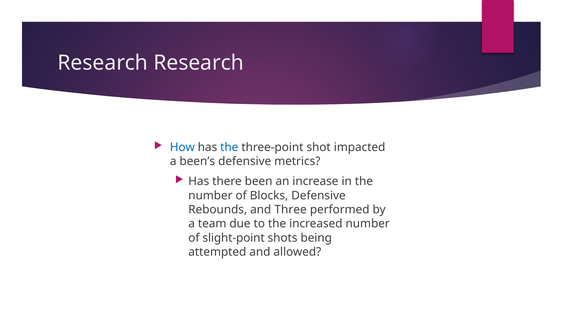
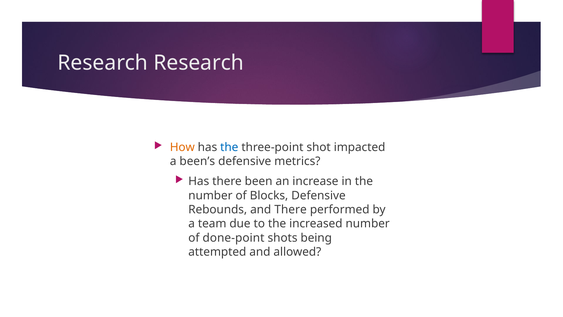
How colour: blue -> orange (182, 147)
and Three: Three -> There (291, 209)
slight-point: slight-point -> done-point (233, 238)
